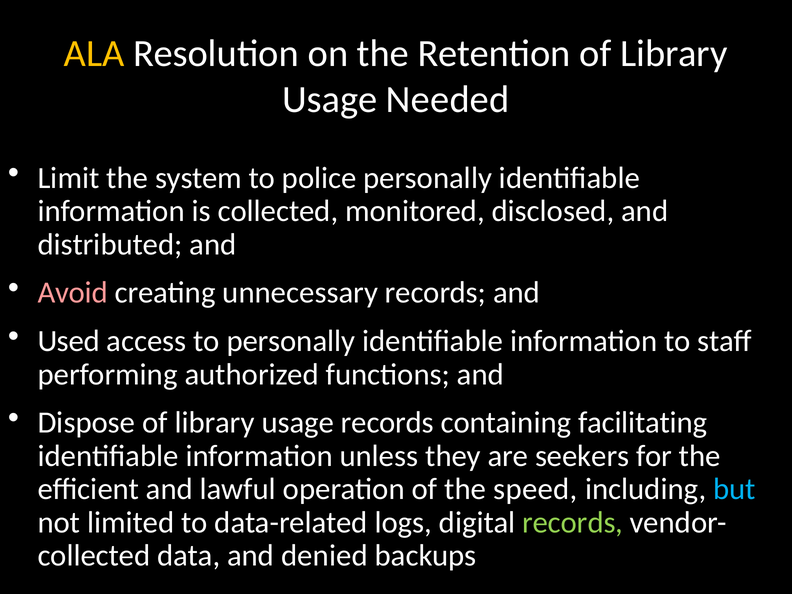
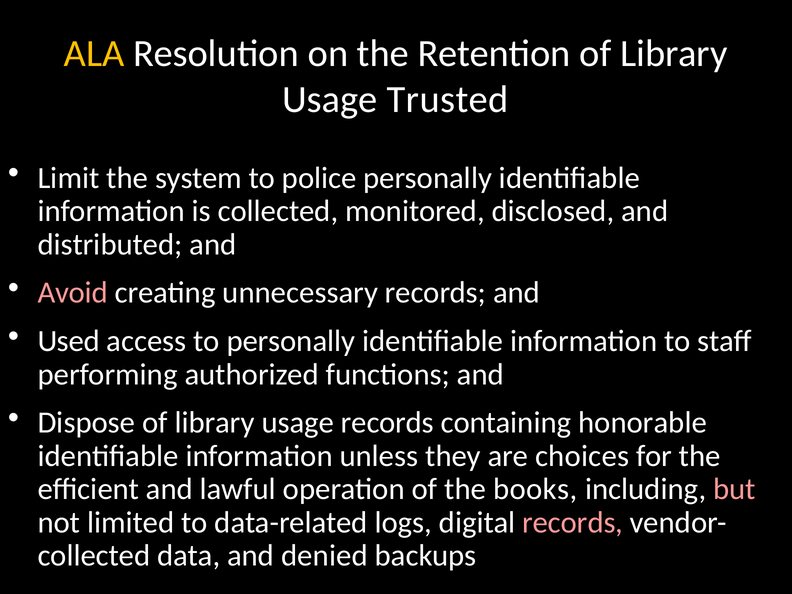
Needed: Needed -> Trusted (448, 100)
facilitating: facilitating -> honorable (643, 423)
seekers: seekers -> choices (582, 456)
speed: speed -> books (535, 489)
but colour: light blue -> pink (734, 489)
records colour: light green -> pink (573, 522)
